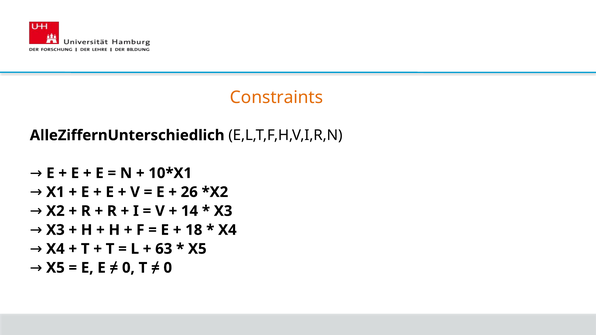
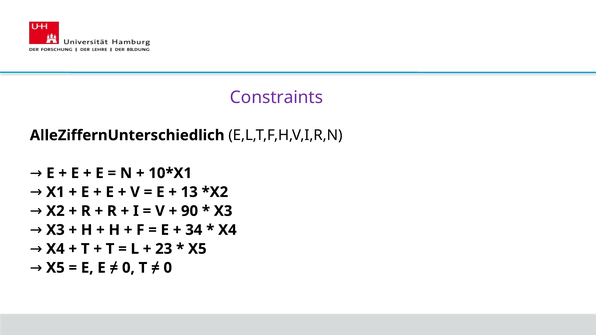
Constraints colour: orange -> purple (277, 97)
26: 26 -> 13 (189, 192)
14: 14 -> 90 (190, 211)
18: 18 -> 34 (194, 230)
63: 63 -> 23 (164, 249)
